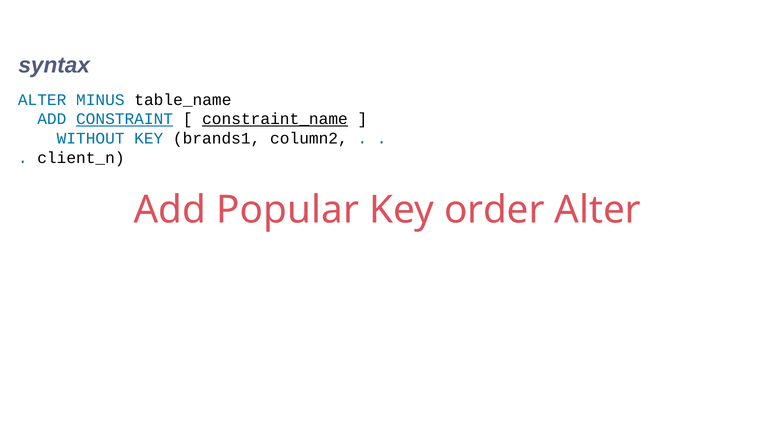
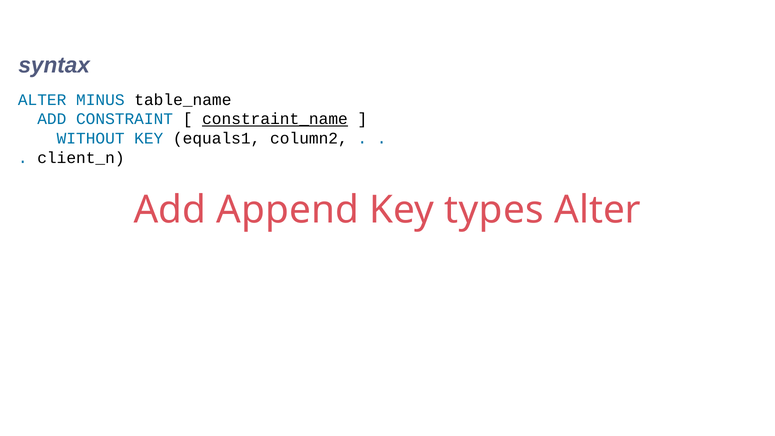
CONSTRAINT underline: present -> none (125, 119)
brands1: brands1 -> equals1 (217, 138)
Popular: Popular -> Append (288, 210)
order: order -> types (494, 210)
